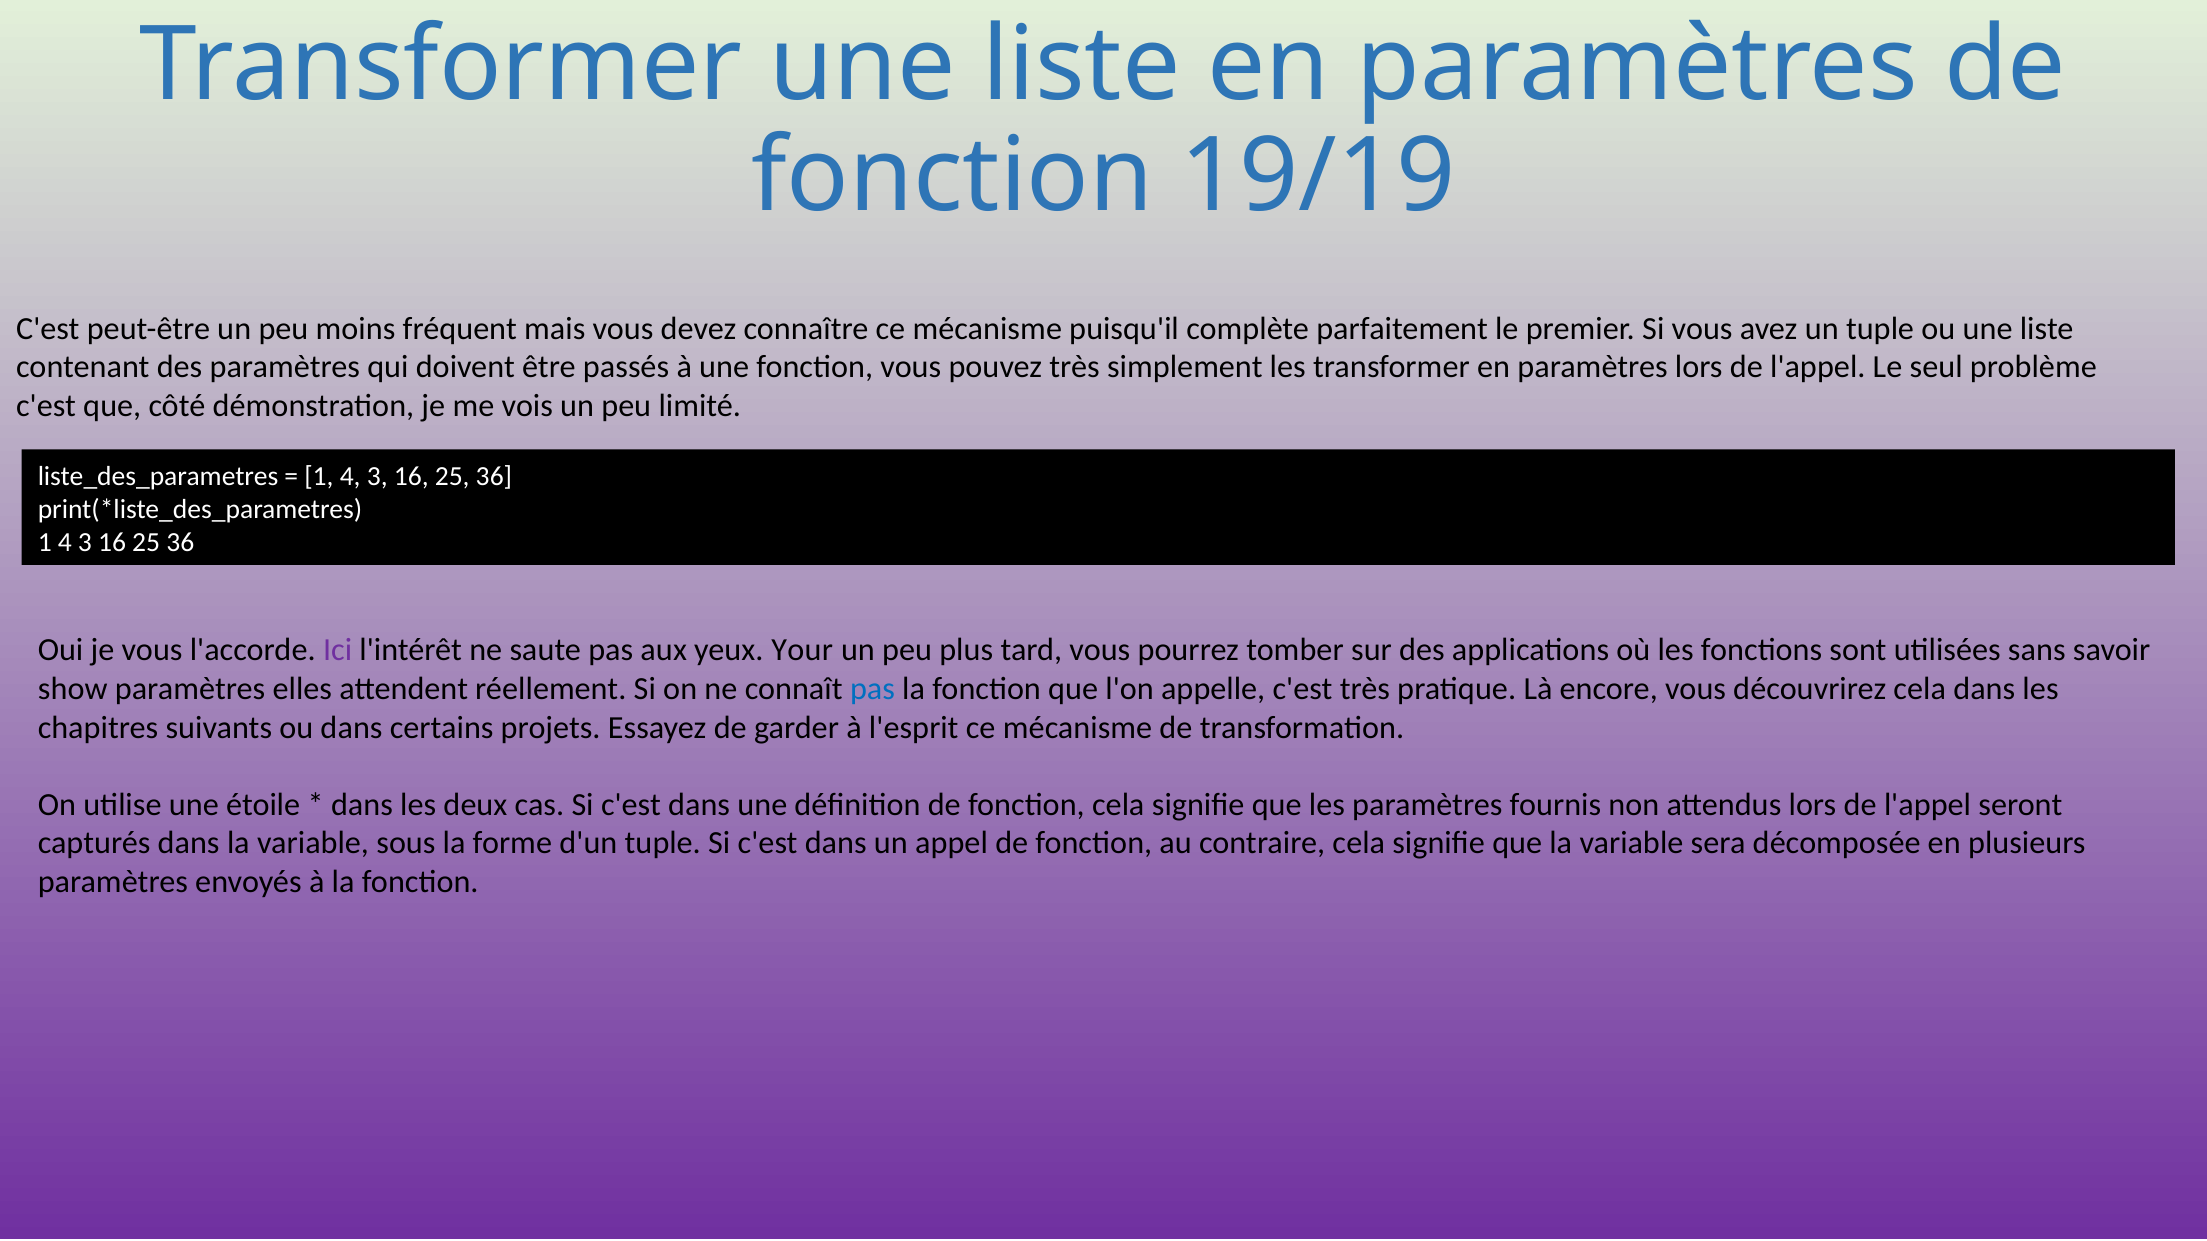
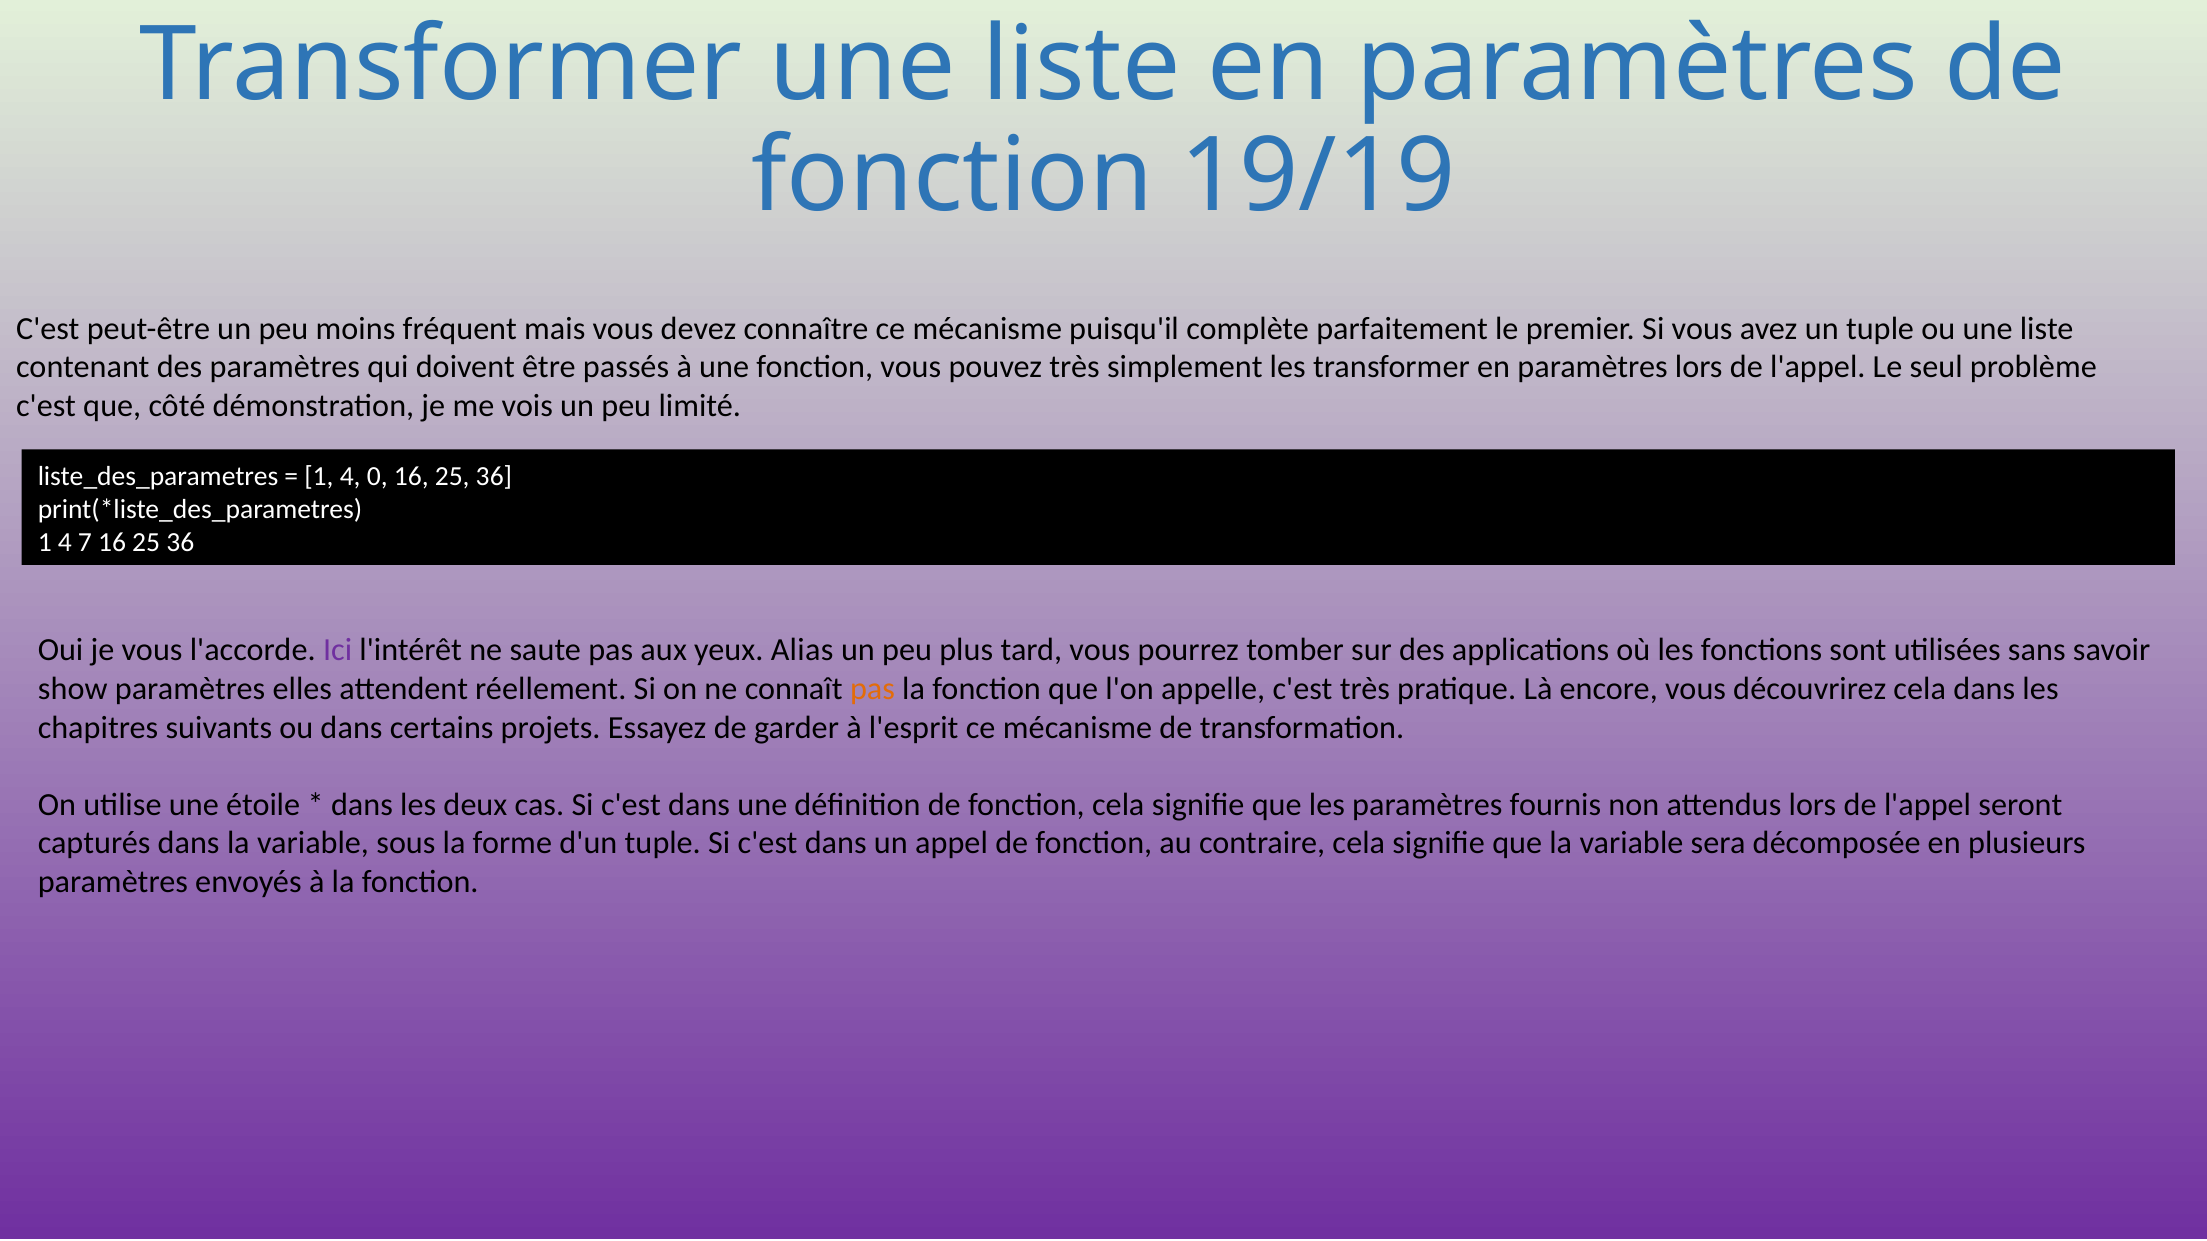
3: 3 -> 0 (377, 476)
3: 3 -> 7 (85, 542)
Your: Your -> Alias (802, 650)
pas colour: blue -> orange (872, 689)
